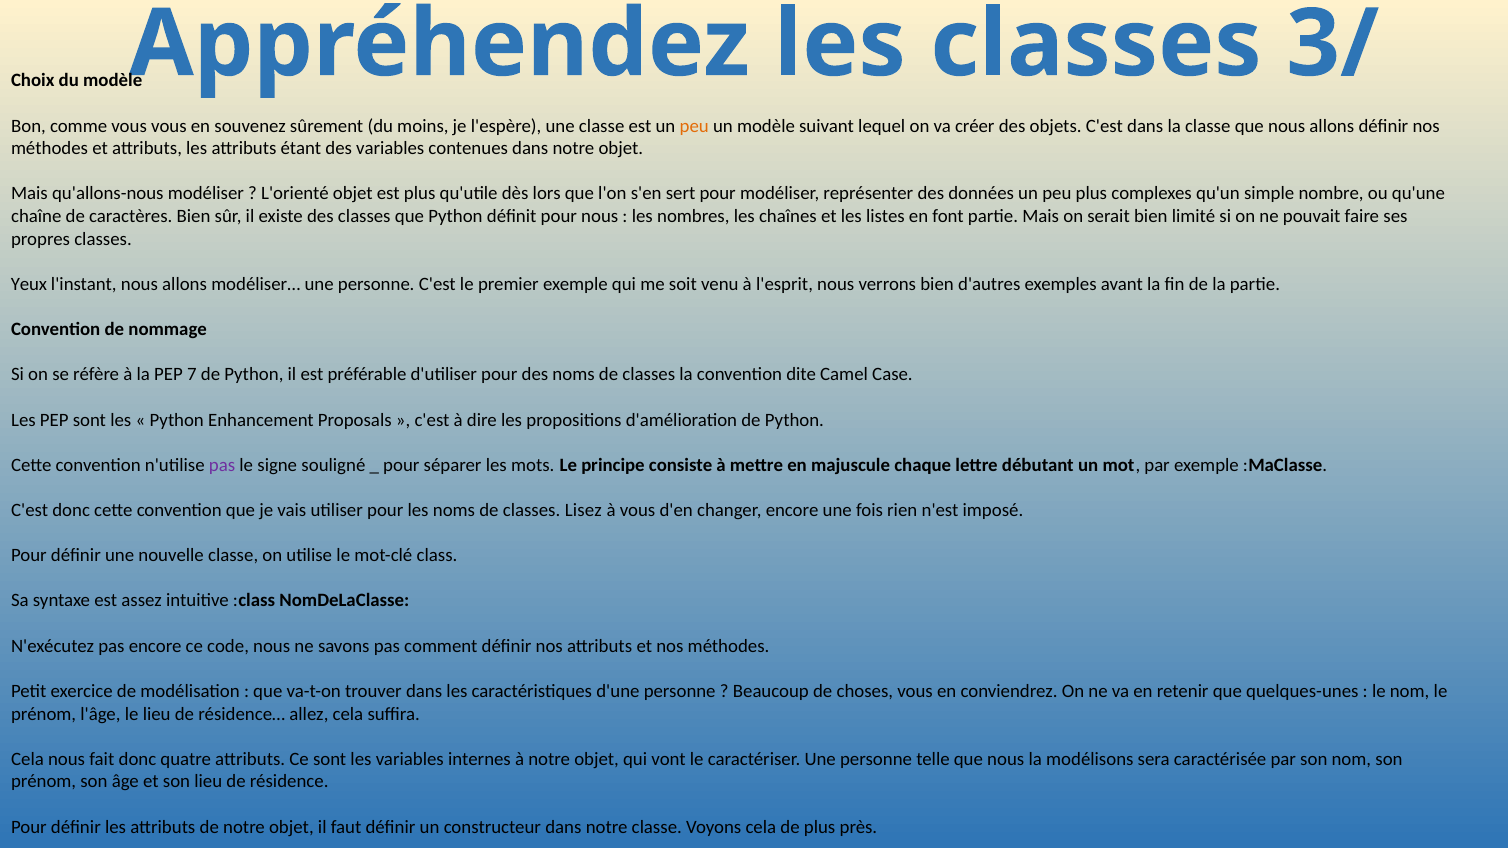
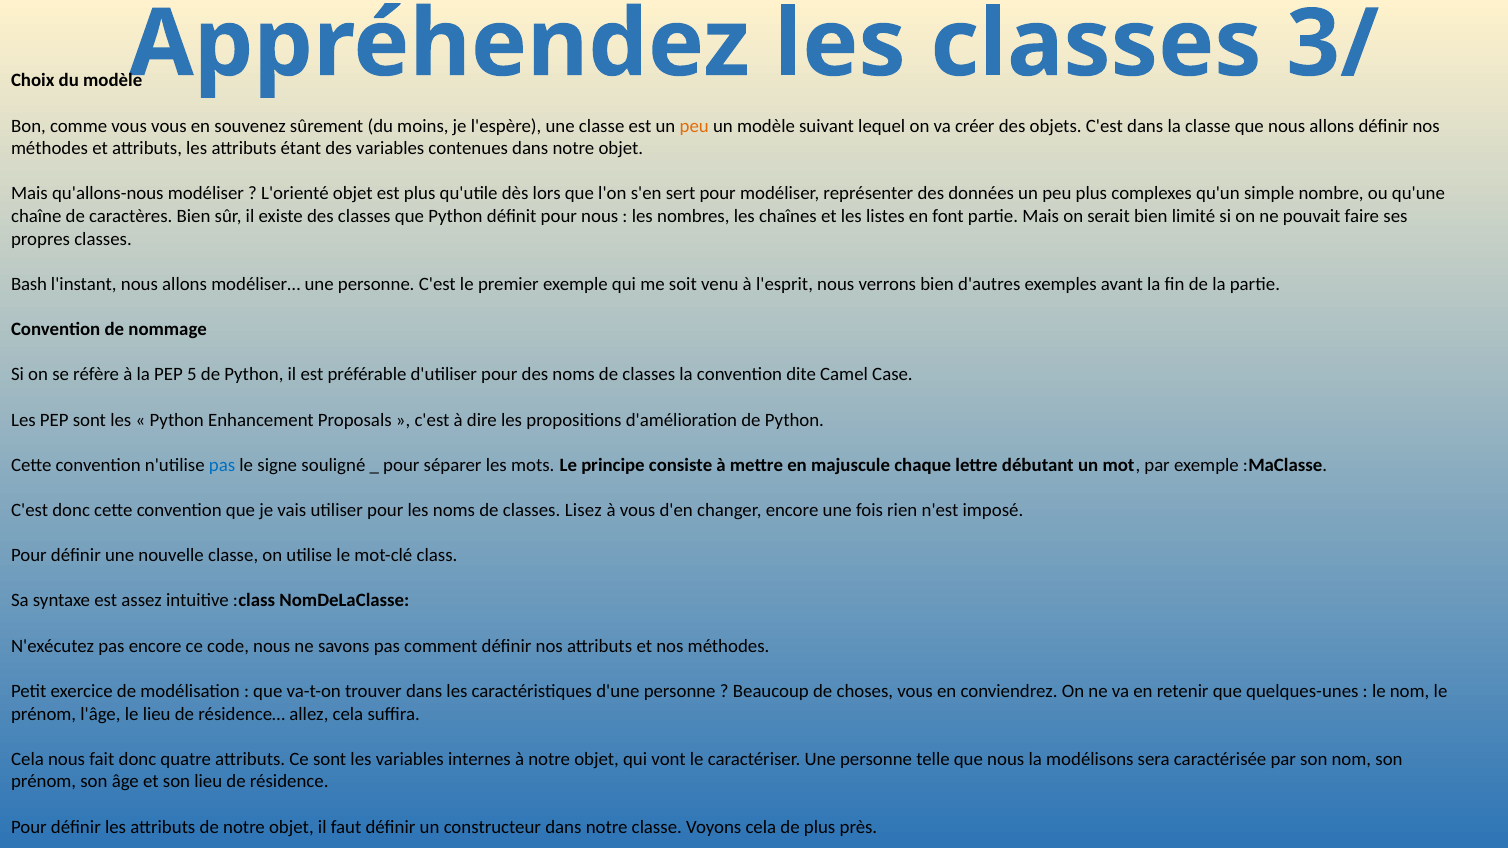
Yeux: Yeux -> Bash (29, 284)
7: 7 -> 5 (192, 375)
pas colour: purple -> blue (222, 465)
